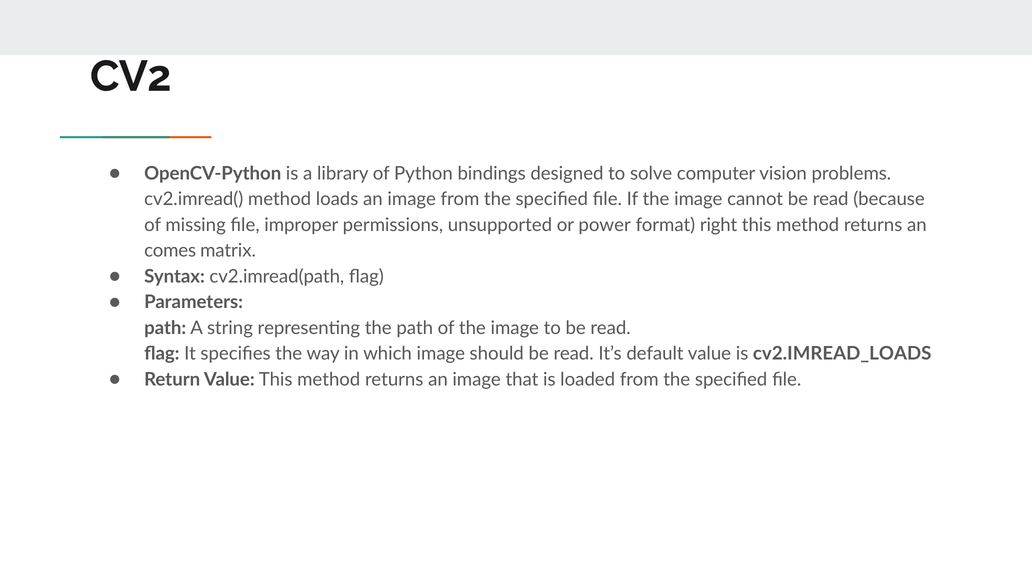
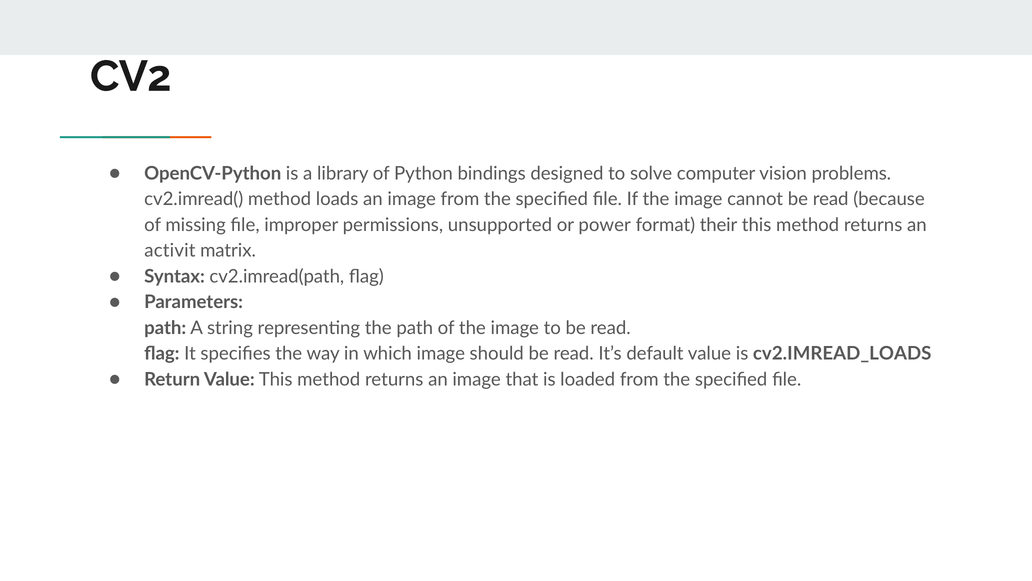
right: right -> their (719, 225)
comes: comes -> activit (170, 251)
